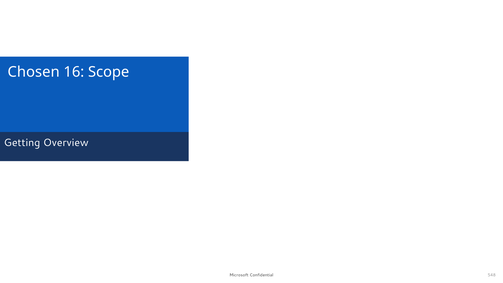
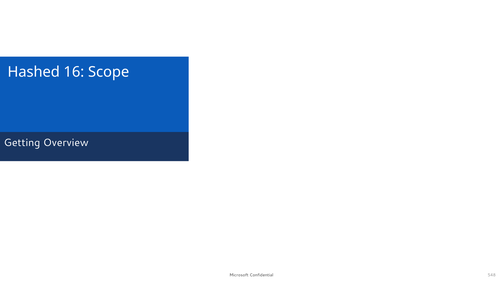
Chosen: Chosen -> Hashed (34, 72)
